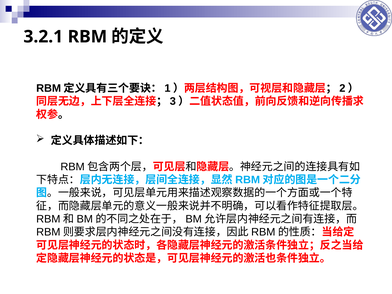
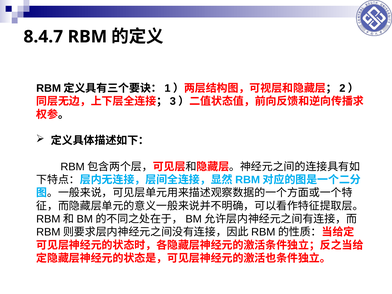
3.2.1: 3.2.1 -> 8.4.7 (43, 37)
